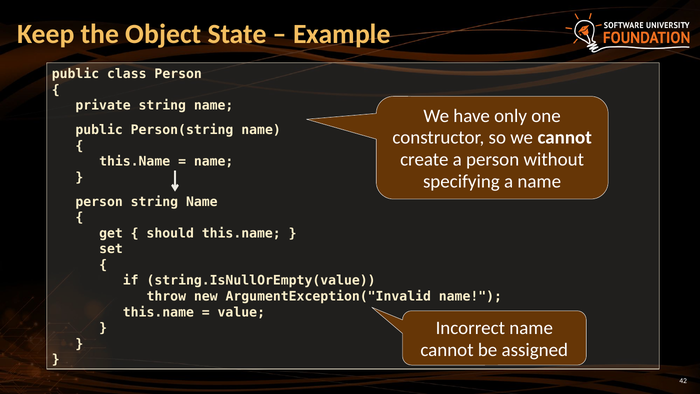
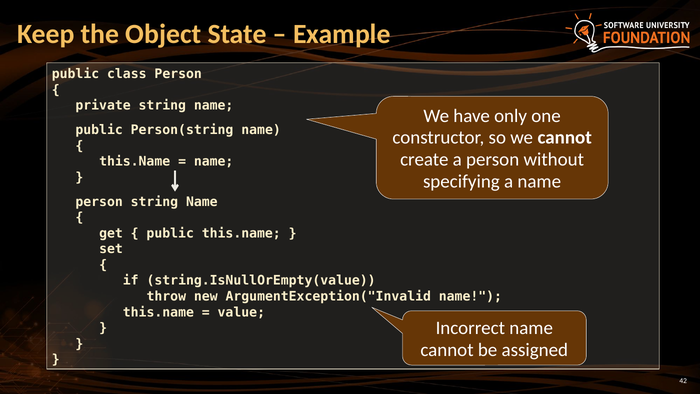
should: should -> public (170, 233)
